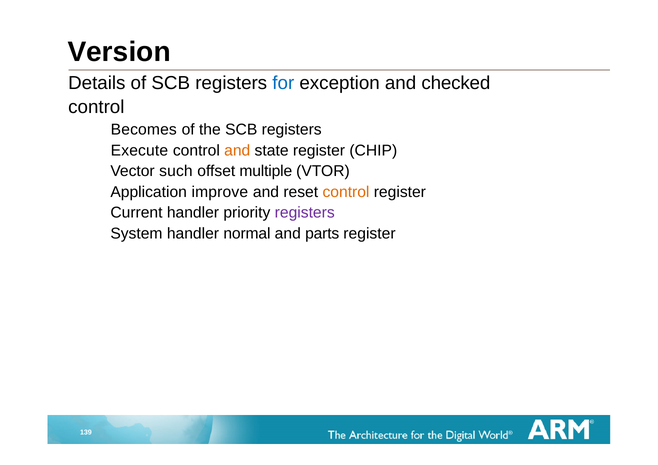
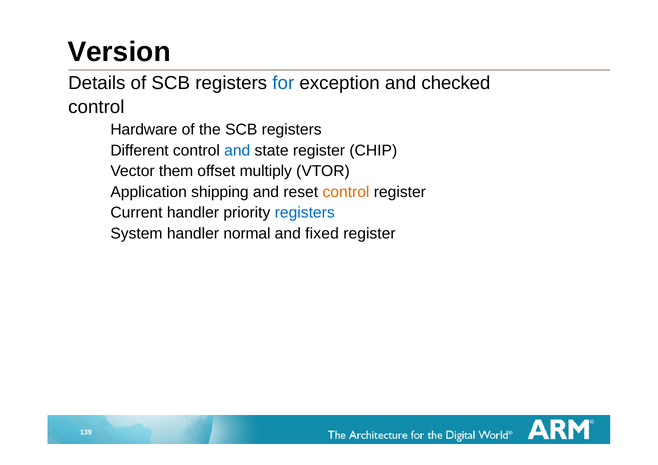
Becomes: Becomes -> Hardware (144, 130)
Execute: Execute -> Different (140, 150)
and colour: orange -> blue (237, 150)
such: such -> them (176, 171)
multiple: multiple -> multiply (266, 171)
improve: improve -> shipping (220, 192)
registers colour: purple -> blue (305, 213)
parts: parts -> fixed (322, 234)
